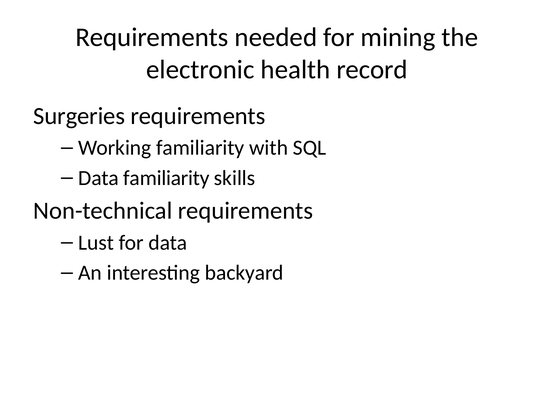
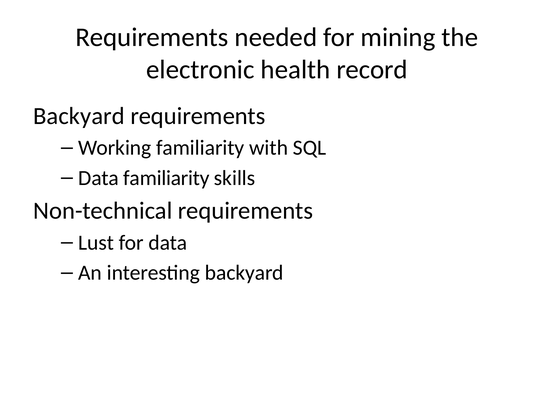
Surgeries: Surgeries -> Backyard (79, 116)
